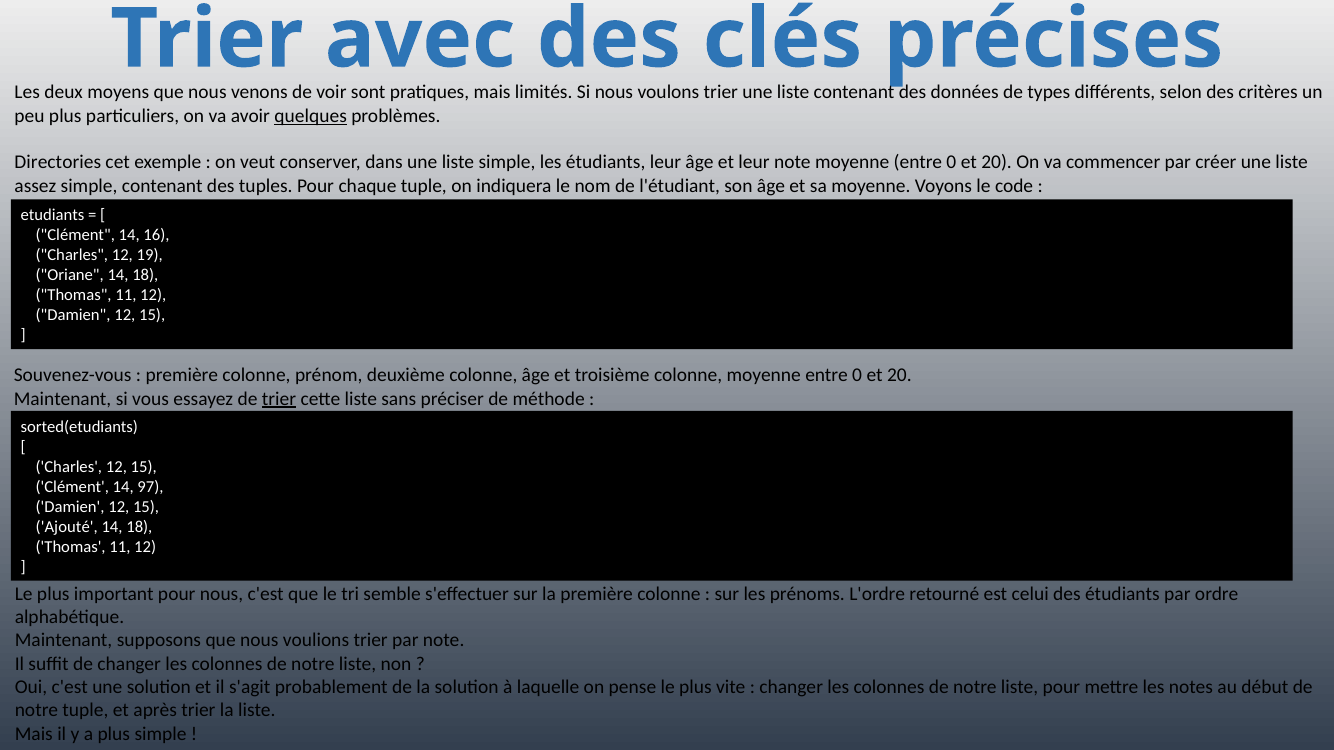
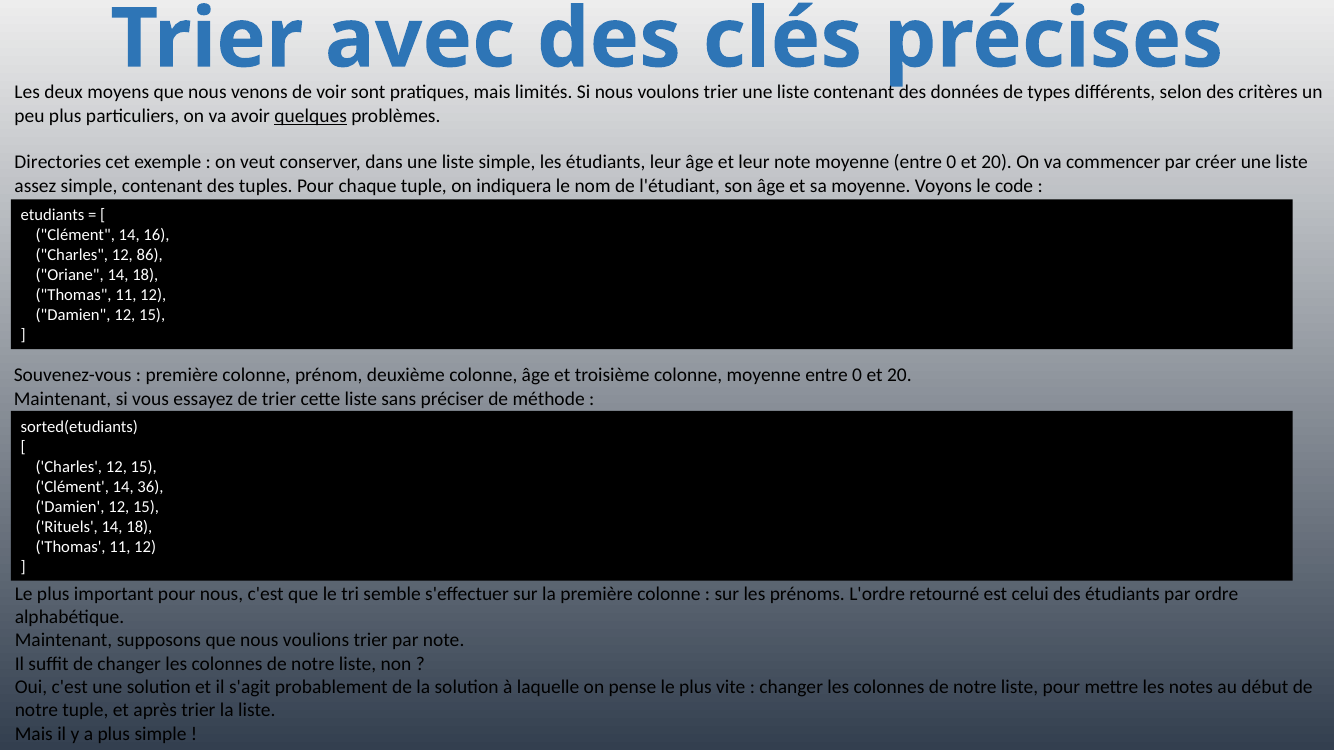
19: 19 -> 86 (150, 256)
trier underline: present -> none (279, 399)
97: 97 -> 36 (150, 487)
Ajouté: Ajouté -> Rituels (67, 527)
